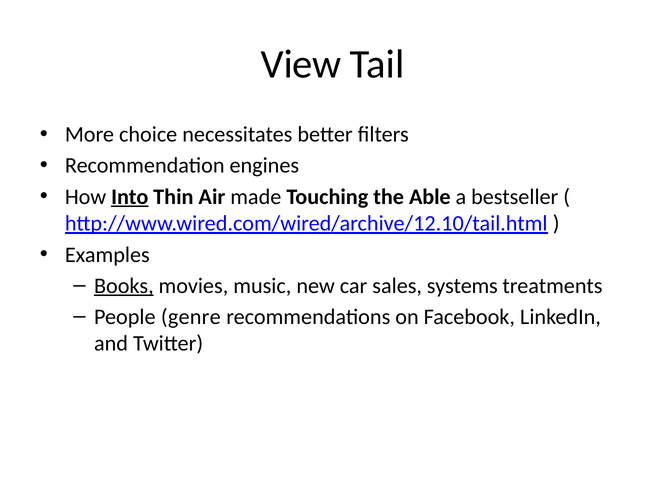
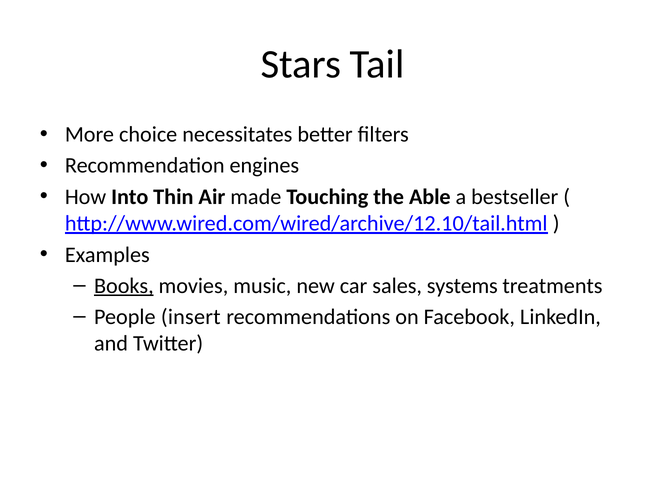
View: View -> Stars (301, 64)
Into underline: present -> none (130, 197)
genre: genre -> insert (191, 317)
